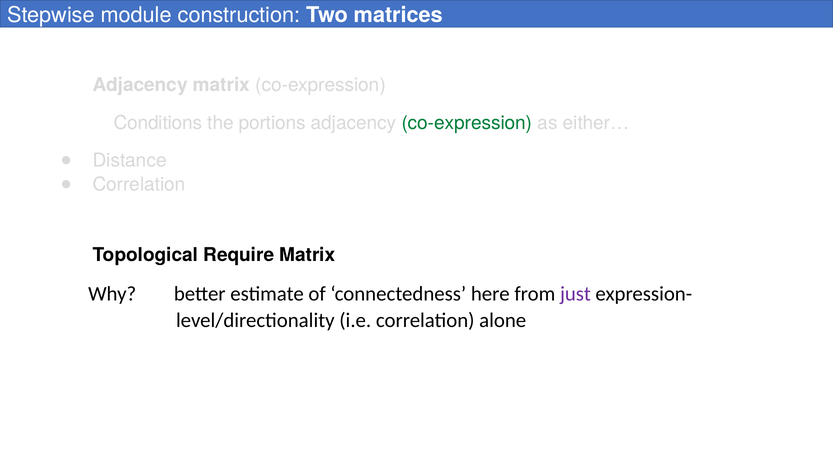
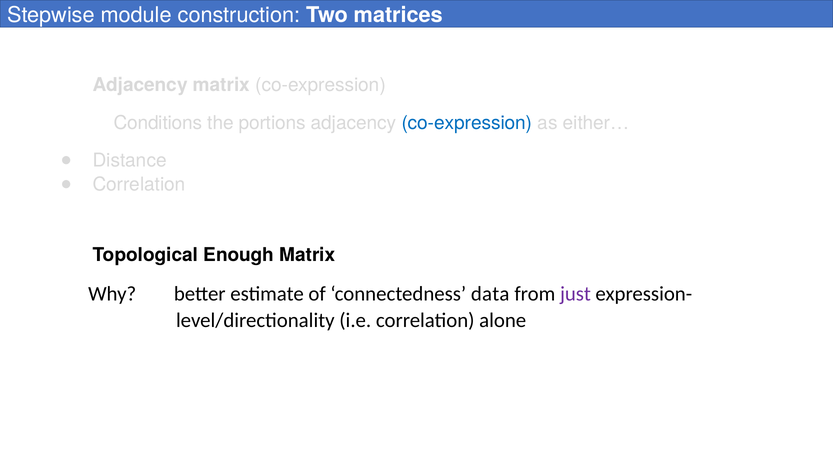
co-expression colour: green -> blue (467, 123)
Require: Require -> Enough (239, 255)
here: here -> data (490, 294)
